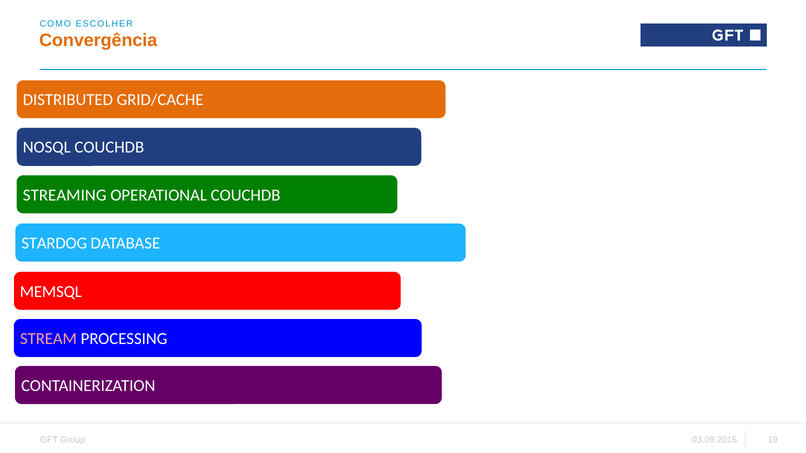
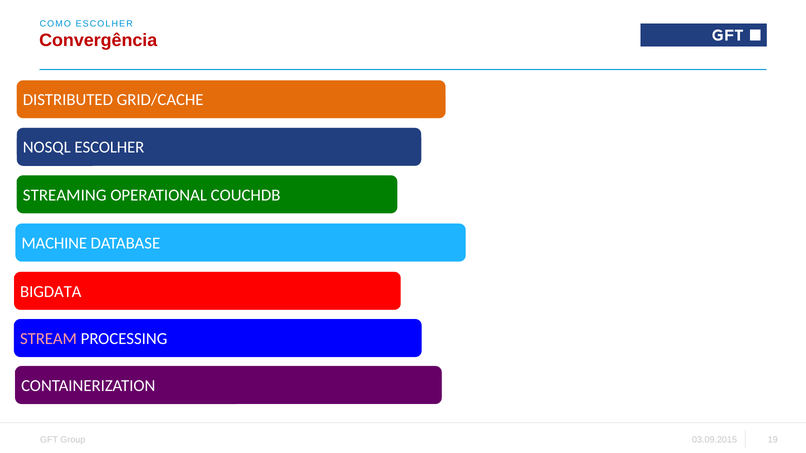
Convergência colour: orange -> red (98, 40)
NOSQL COUCHDB: COUCHDB -> ESCOLHER (109, 148)
STARDOG: STARDOG -> MACHINE (54, 244)
MEMSQL: MEMSQL -> BIGDATA (51, 292)
